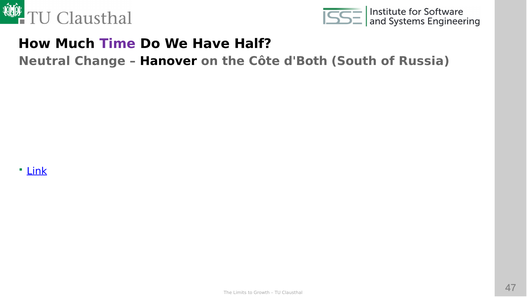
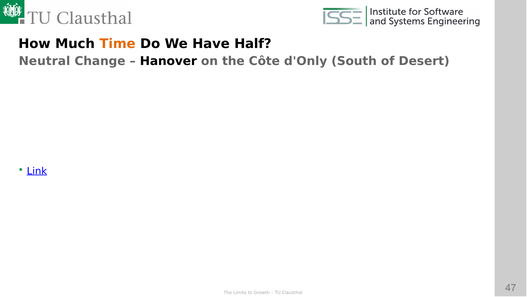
Time colour: purple -> orange (118, 44)
d'Both: d'Both -> d'Only (306, 61)
Russia: Russia -> Desert (424, 61)
